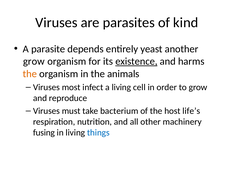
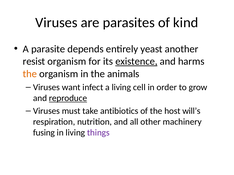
grow: grow -> resist (34, 62)
most: most -> want (71, 87)
reproduce underline: none -> present (68, 98)
bacterium: bacterium -> antibiotics (119, 111)
life’s: life’s -> will’s (191, 111)
things colour: blue -> purple (98, 133)
